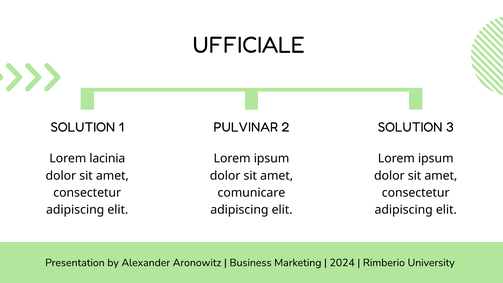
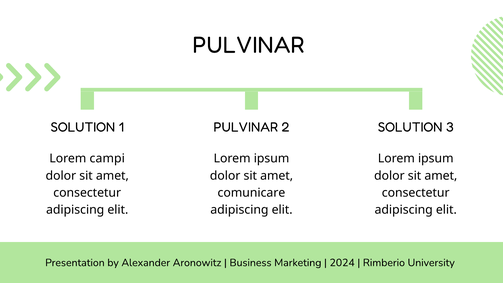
UFFICIALE: UFFICIALE -> PULVINAR (249, 45)
lacinia: lacinia -> campi (107, 159)
